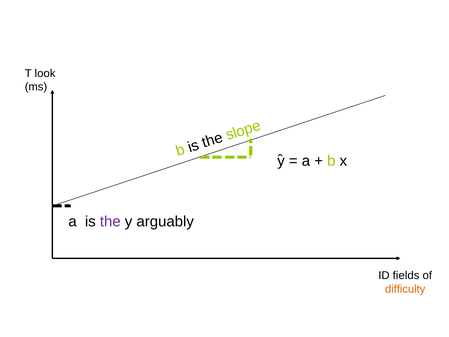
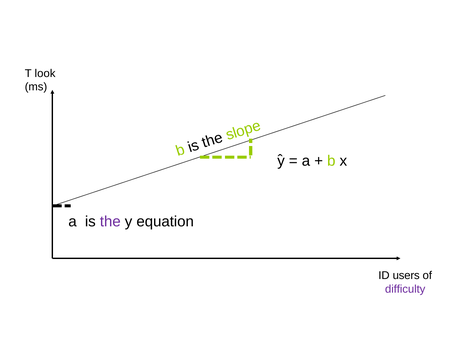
arguably: arguably -> equation (165, 222)
fields: fields -> users (406, 275)
difficulty colour: orange -> purple (405, 289)
